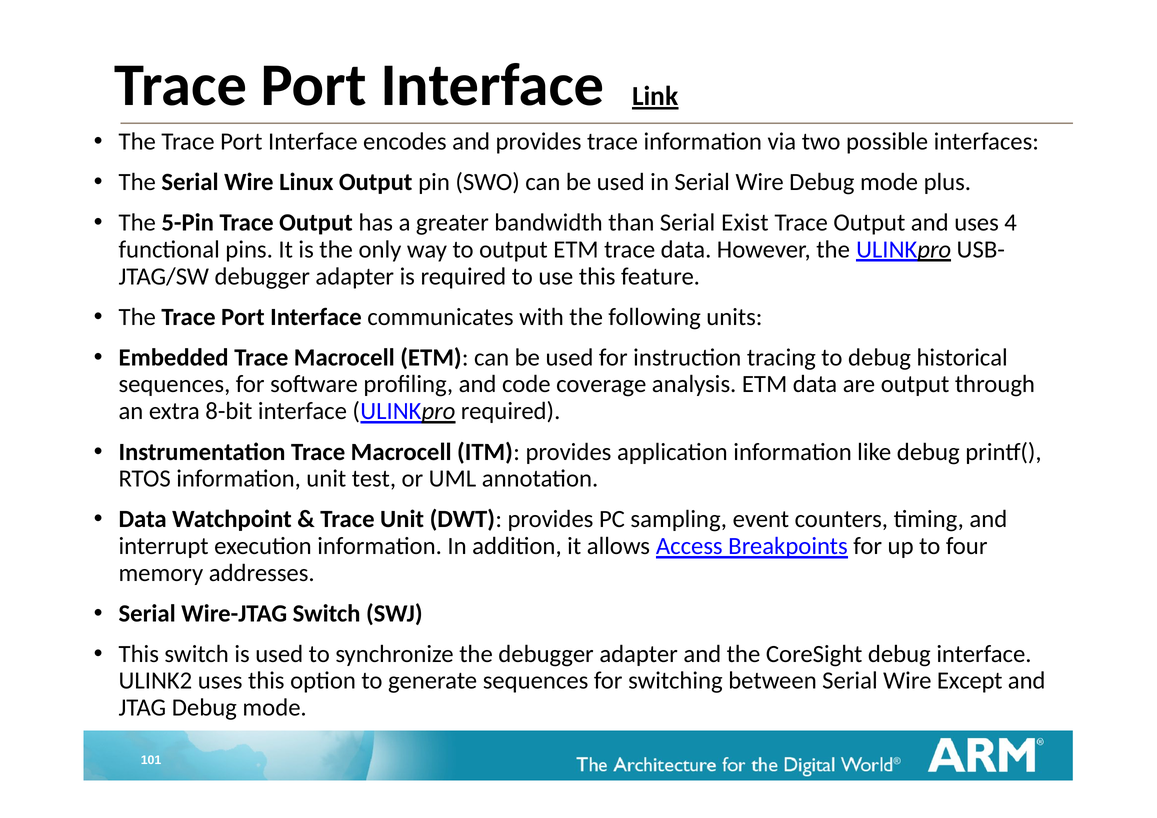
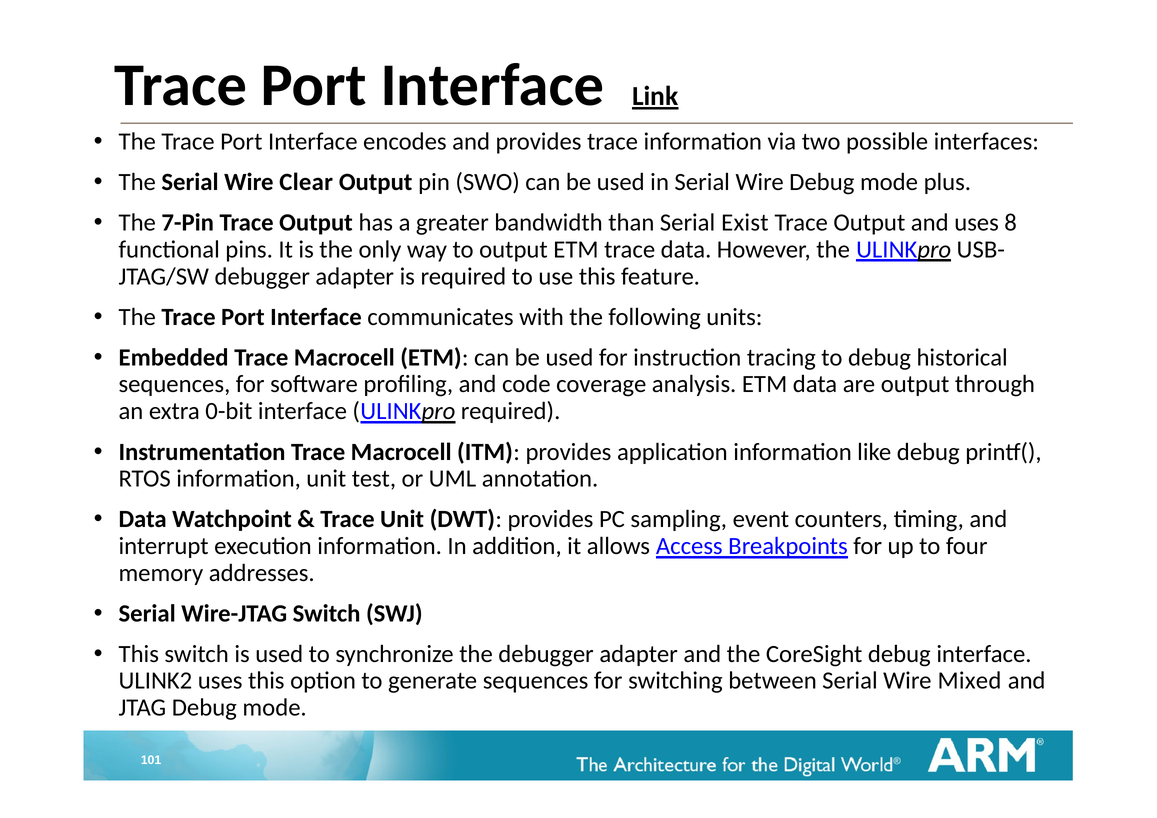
Linux: Linux -> Clear (306, 182)
5-Pin: 5-Pin -> 7-Pin (188, 222)
4: 4 -> 8 (1011, 222)
8-bit: 8-bit -> 0-bit (229, 411)
Except: Except -> Mixed (970, 680)
